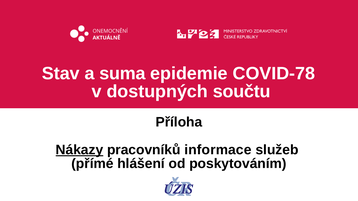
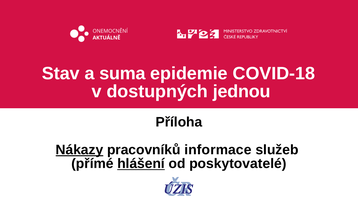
COVID-78: COVID-78 -> COVID-18 (274, 74)
součtu: součtu -> jednou (242, 92)
hlášení underline: none -> present (141, 164)
poskytováním: poskytováním -> poskytovatelé (238, 164)
